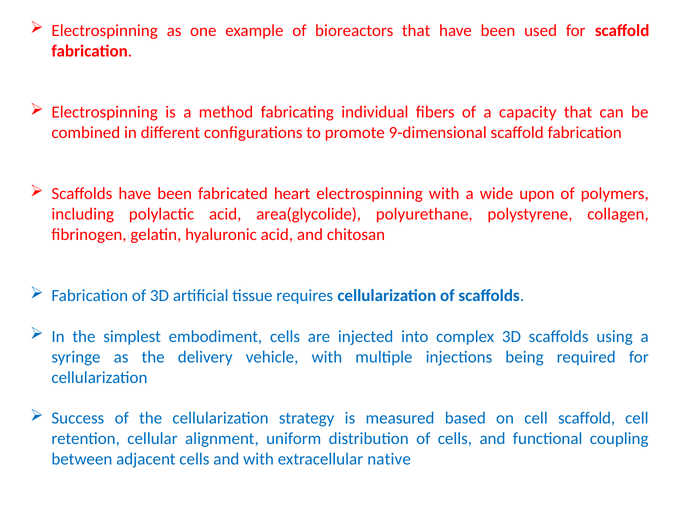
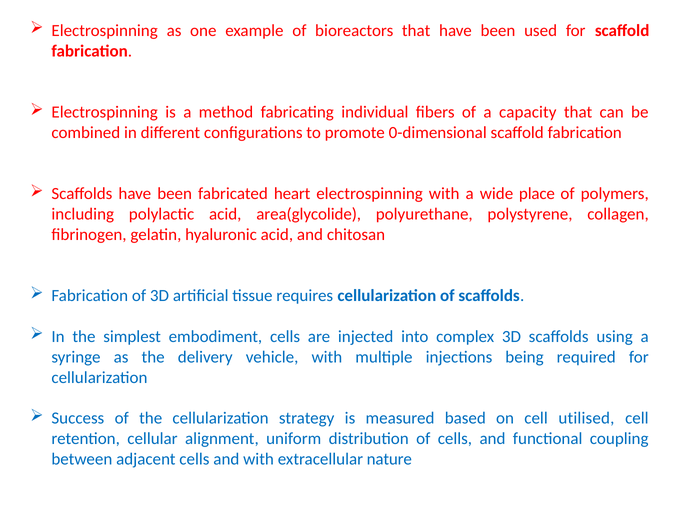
9-dimensional: 9-dimensional -> 0-dimensional (438, 133)
upon: upon -> place (537, 194)
cell scaffold: scaffold -> utilised (586, 419)
native: native -> nature (389, 460)
